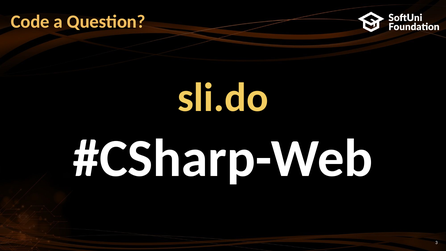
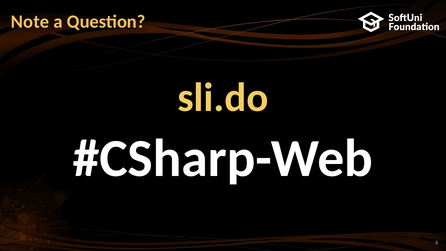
Code: Code -> Note (30, 22)
